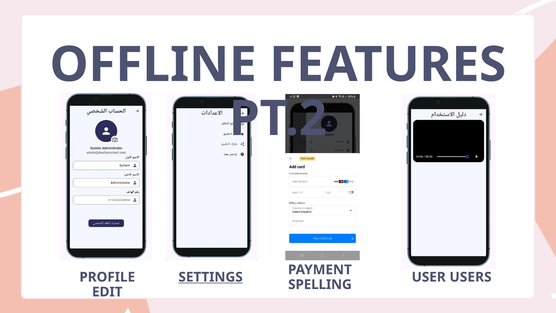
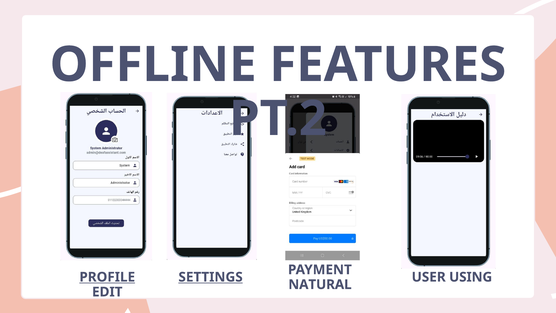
PROFILE underline: none -> present (107, 277)
USERS: USERS -> USING (471, 277)
SPELLING: SPELLING -> NATURAL (320, 284)
